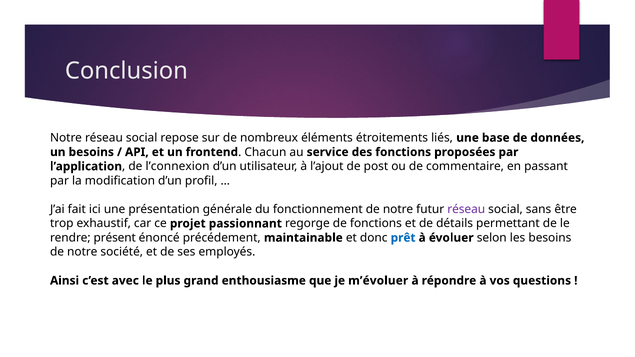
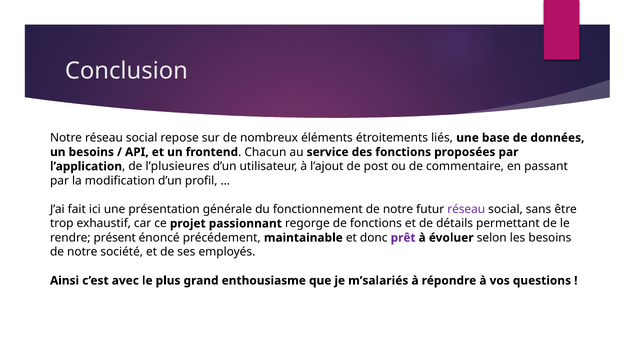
l’connexion: l’connexion -> l’plusieures (178, 166)
prêt colour: blue -> purple (403, 238)
m’évoluer: m’évoluer -> m’salariés (378, 281)
